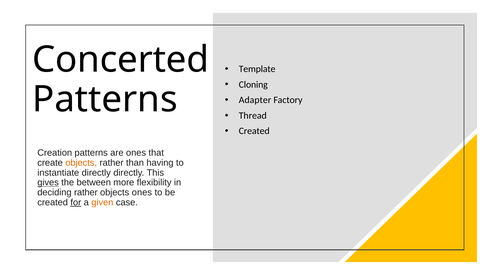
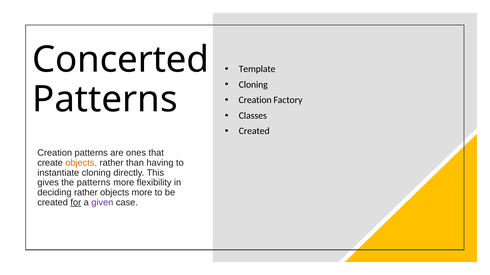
Adapter: Adapter -> Creation (255, 100)
Thread: Thread -> Classes (253, 116)
instantiate directly: directly -> cloning (96, 173)
gives underline: present -> none (48, 183)
the between: between -> patterns (94, 183)
objects ones: ones -> more (142, 193)
given colour: orange -> purple (102, 203)
